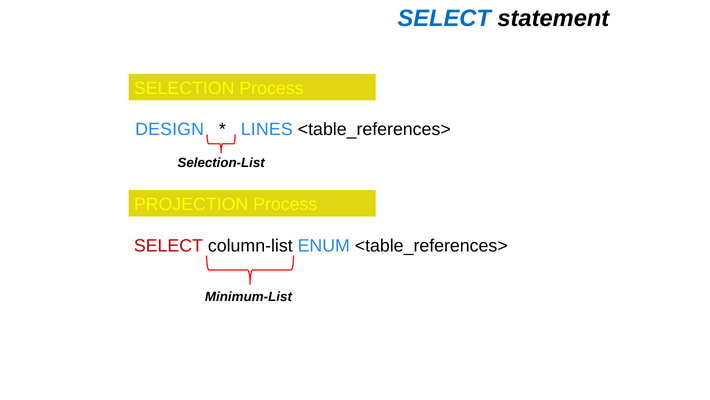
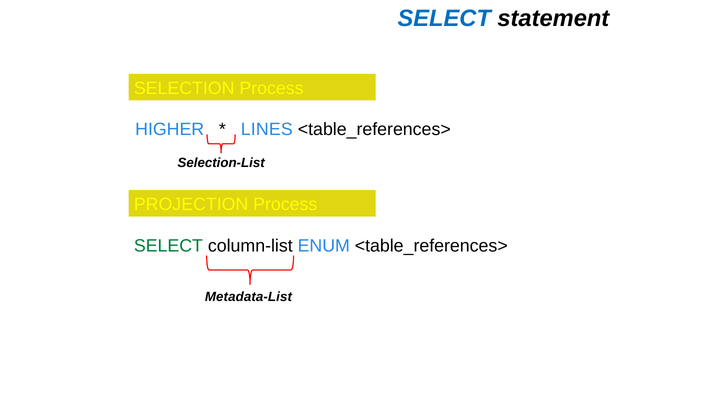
DESIGN: DESIGN -> HIGHER (170, 129)
SELECT colour: red -> green (168, 245)
Minimum-List: Minimum-List -> Metadata-List (248, 296)
